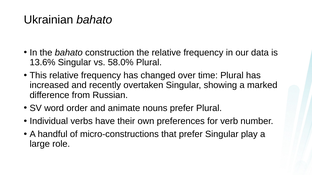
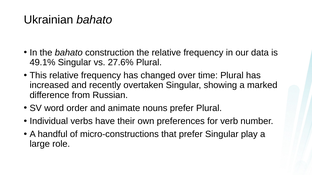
13.6%: 13.6% -> 49.1% (43, 63)
58.0%: 58.0% -> 27.6% (121, 63)
